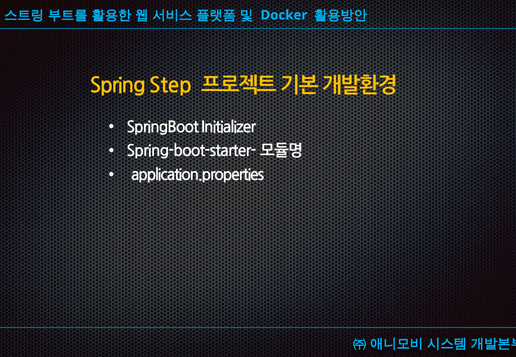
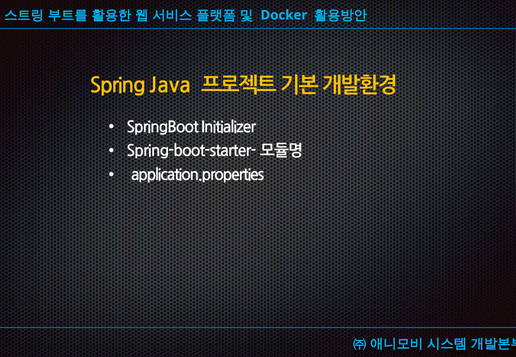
Step: Step -> Java (170, 86)
